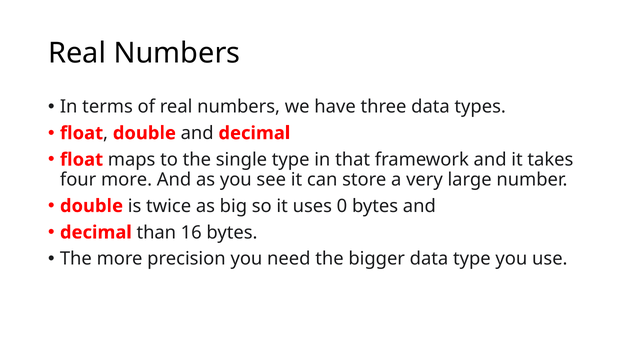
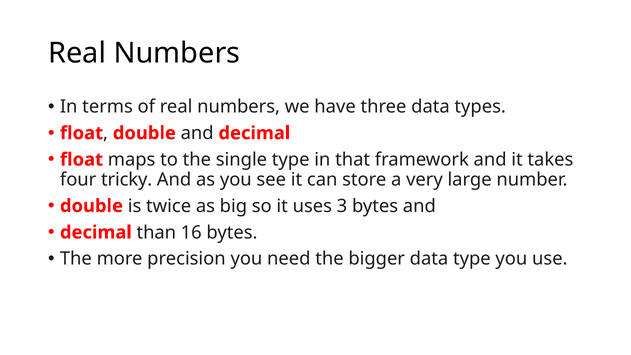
four more: more -> tricky (127, 179)
0: 0 -> 3 (342, 206)
